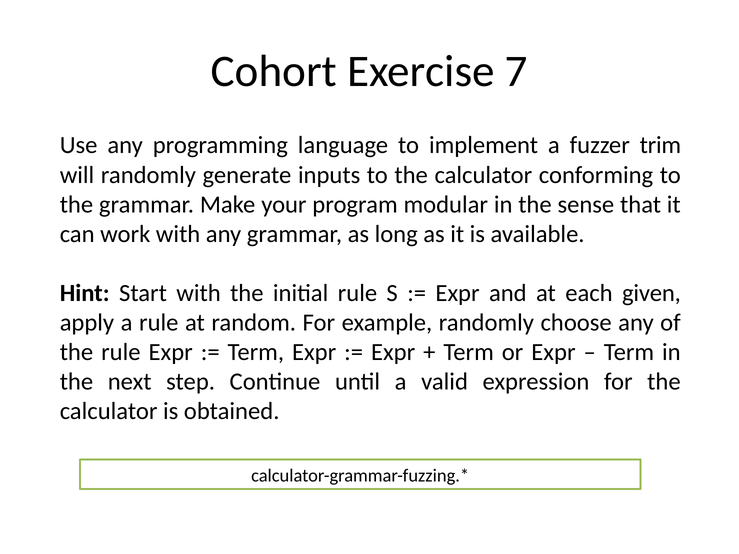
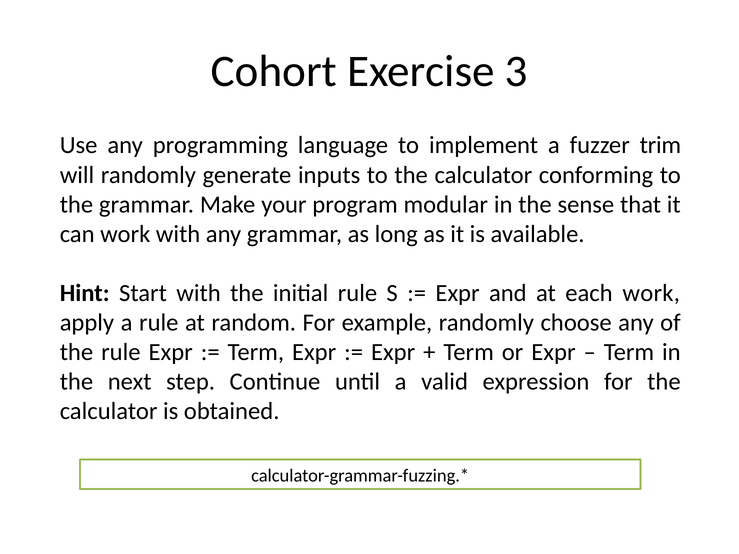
7: 7 -> 3 (516, 72)
each given: given -> work (651, 293)
